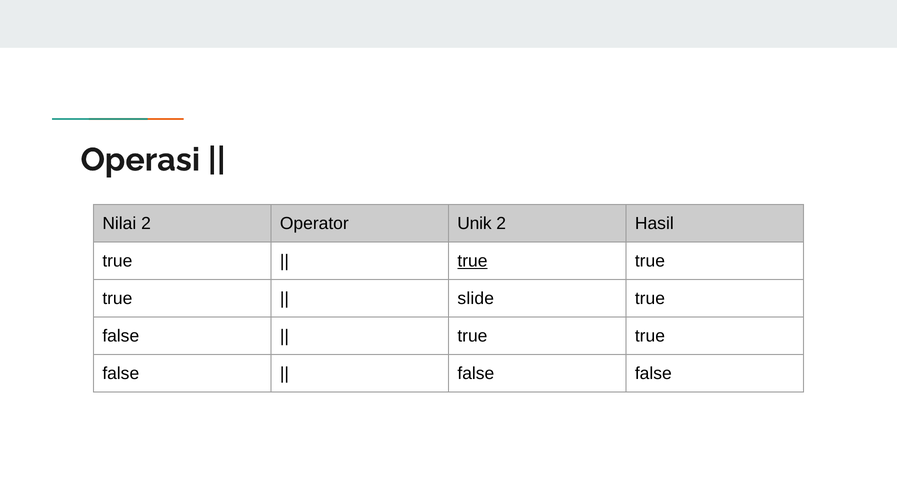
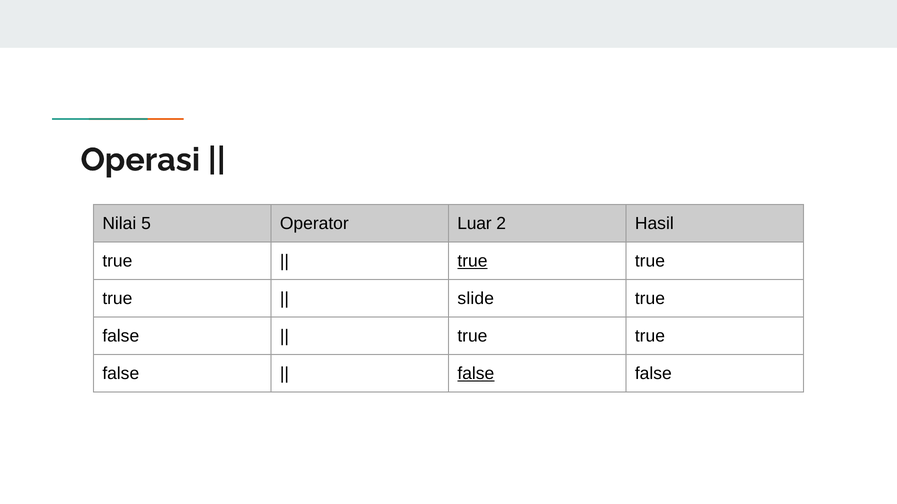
Nilai 2: 2 -> 5 (146, 224)
Unik: Unik -> Luar (474, 224)
false underline: none -> present (476, 374)
